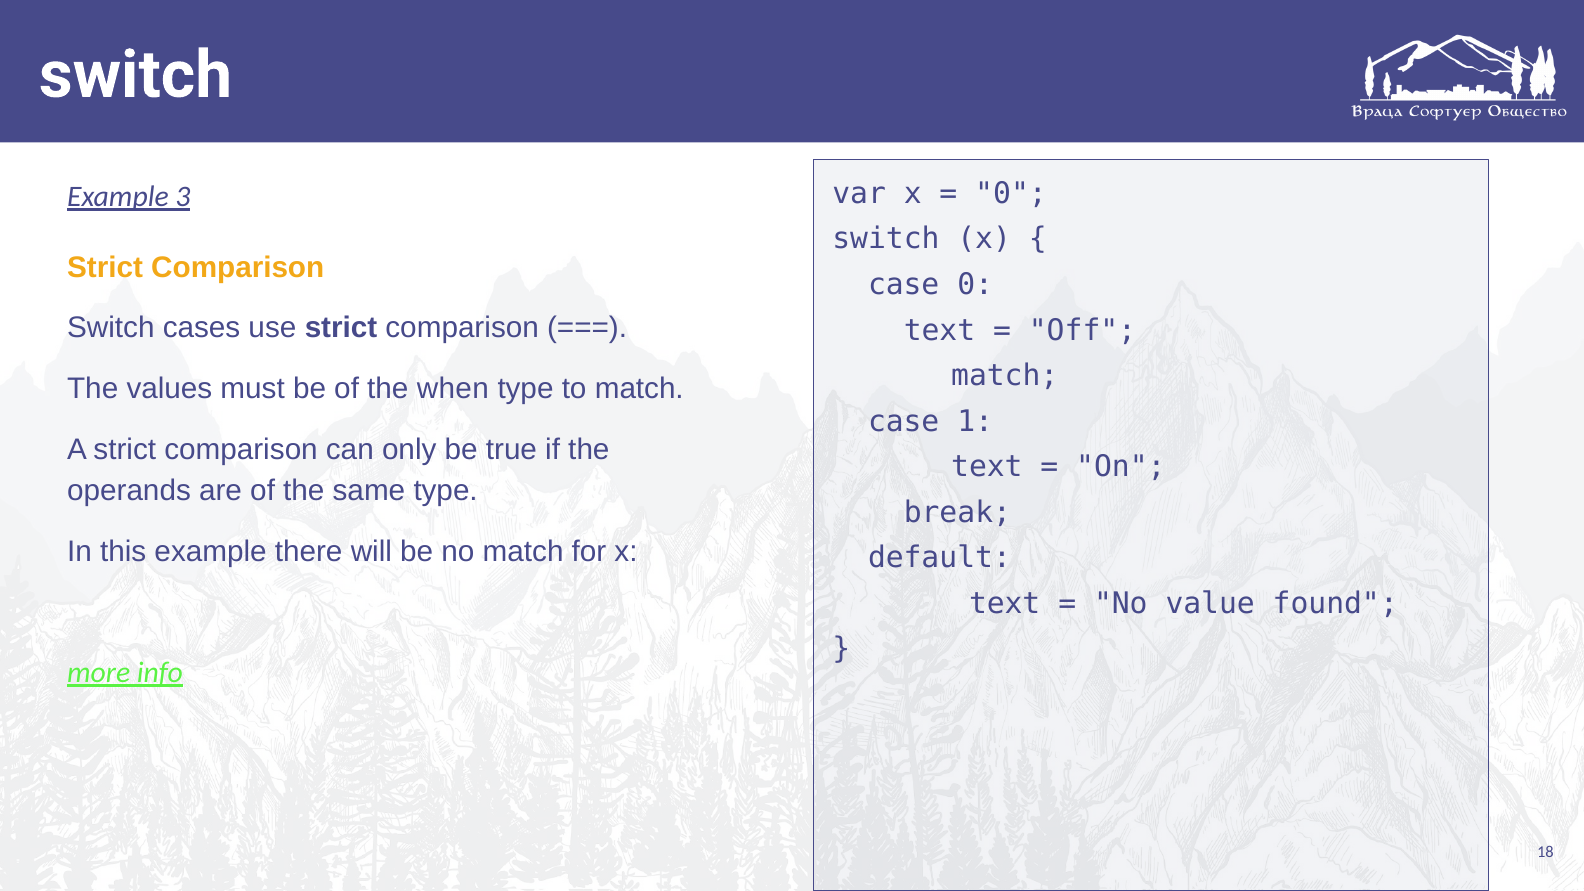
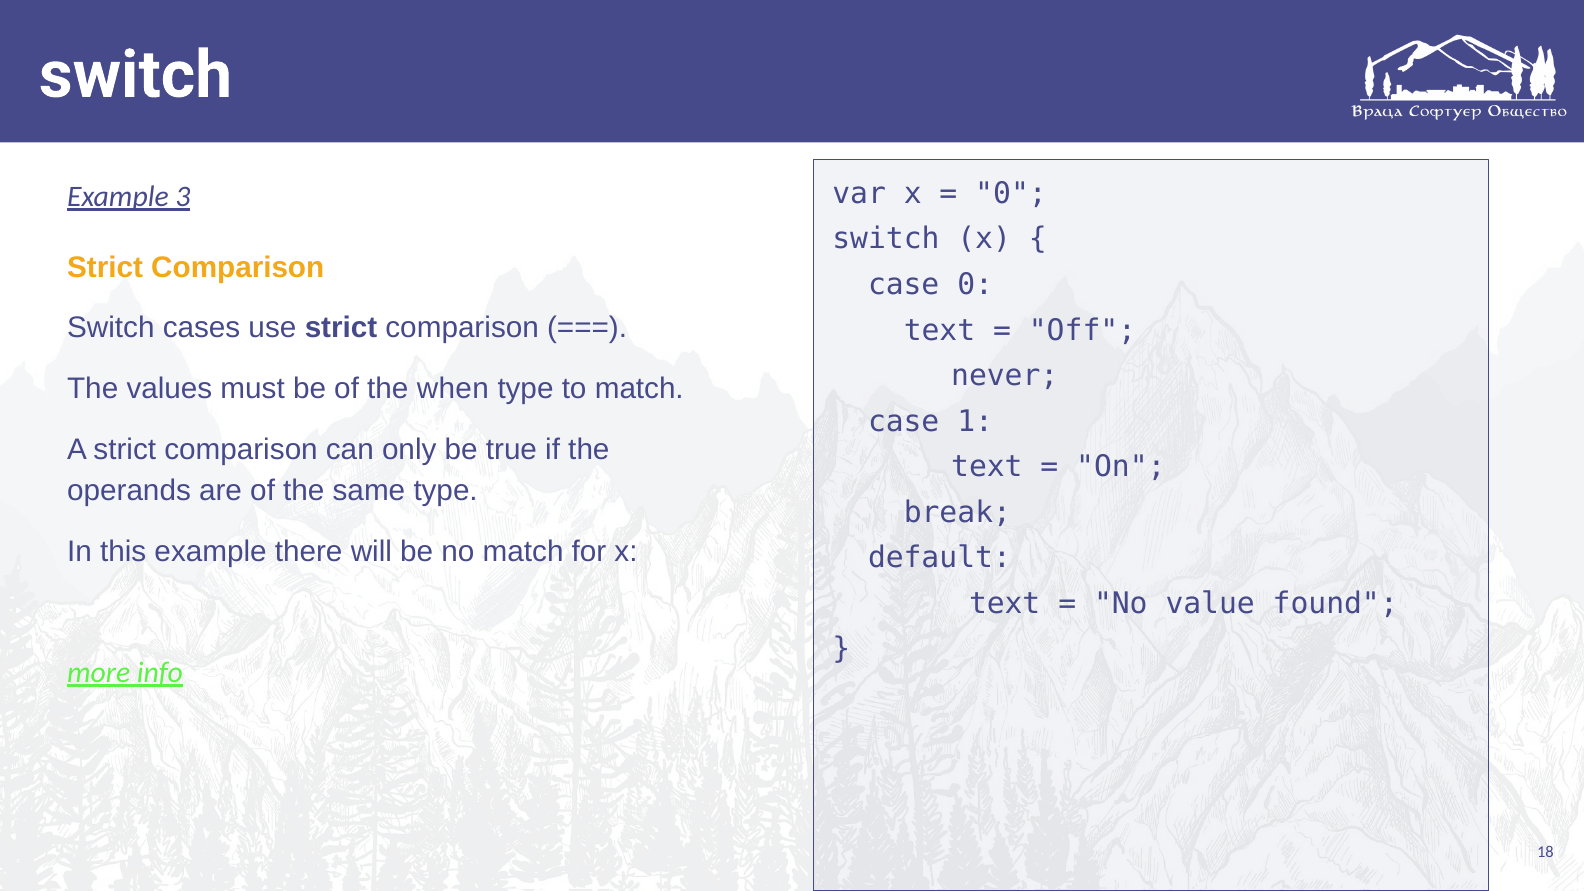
match: match -> never (1005, 376)
